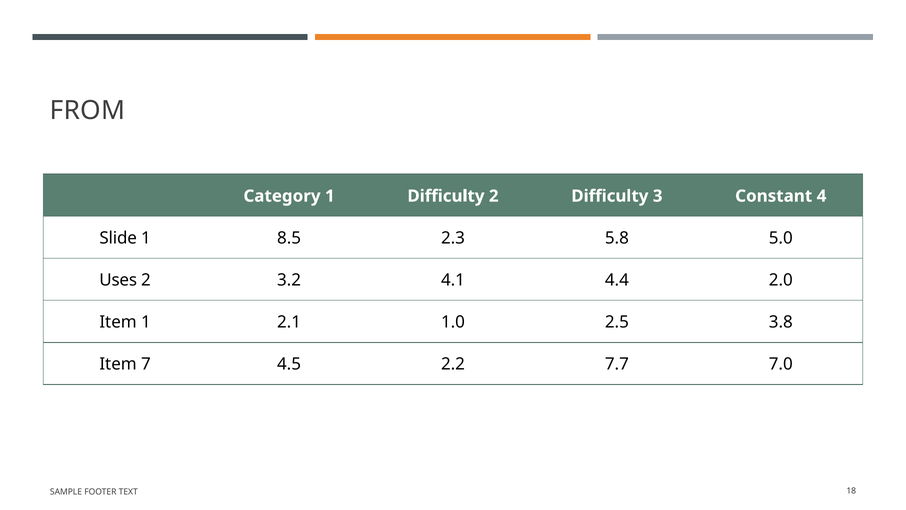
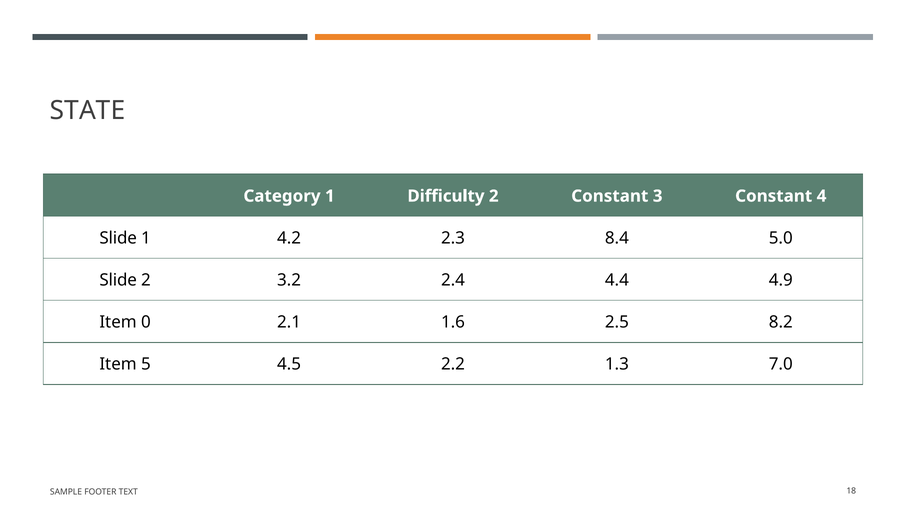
FROM: FROM -> STATE (88, 110)
2 Difficulty: Difficulty -> Constant (610, 196)
8.5: 8.5 -> 4.2 (289, 238)
5.8: 5.8 -> 8.4 (617, 238)
Uses: Uses -> Slide (118, 280)
4.1: 4.1 -> 2.4 (453, 280)
2.0: 2.0 -> 4.9 (781, 280)
Item 1: 1 -> 0 (146, 322)
1.0: 1.0 -> 1.6 (453, 322)
3.8: 3.8 -> 8.2 (781, 322)
7: 7 -> 5 (146, 364)
7.7: 7.7 -> 1.3 (617, 364)
